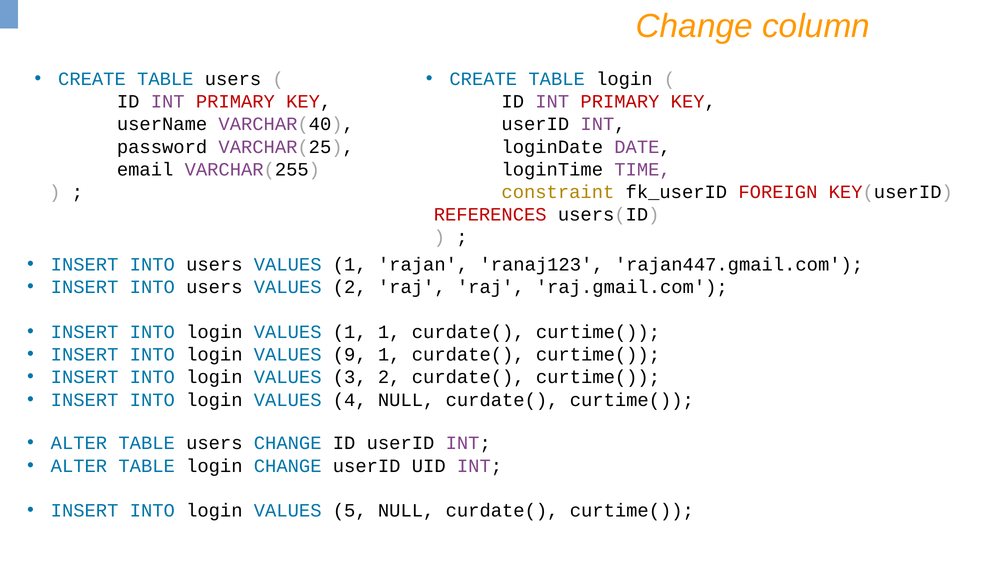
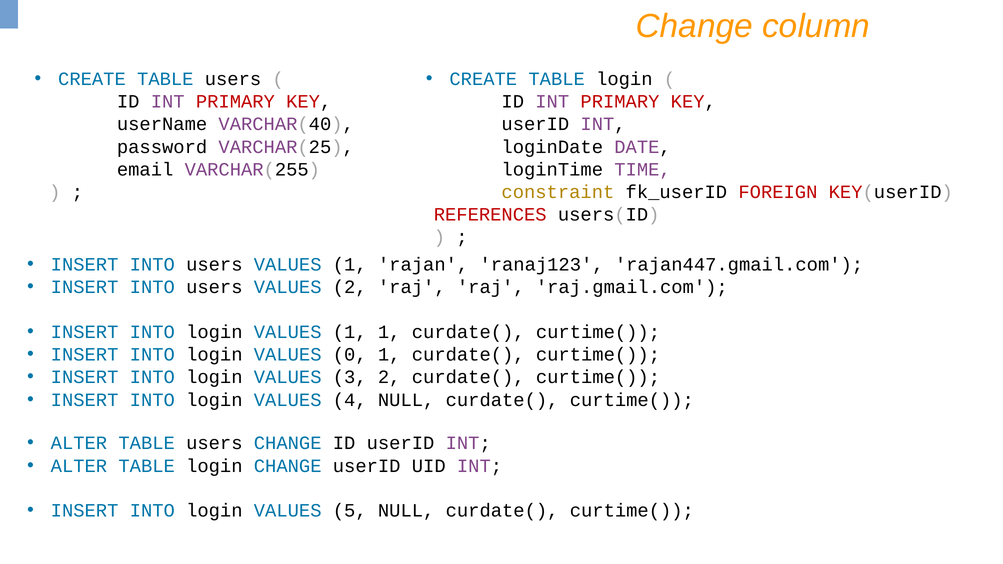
9: 9 -> 0 (350, 355)
